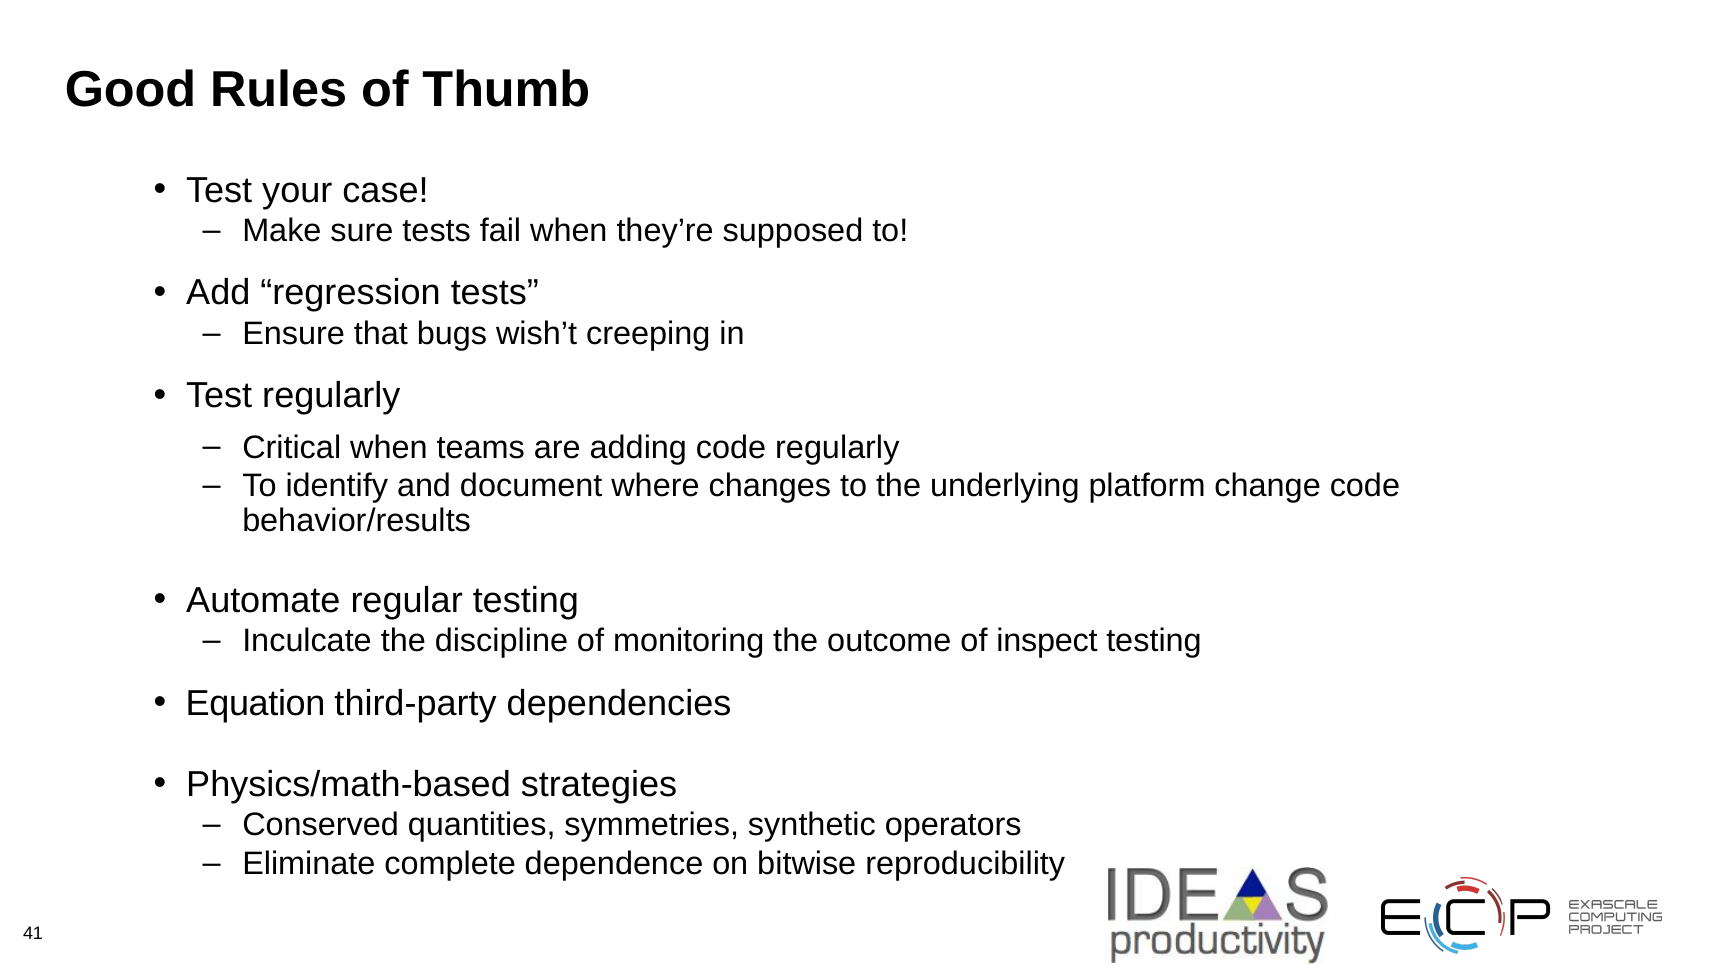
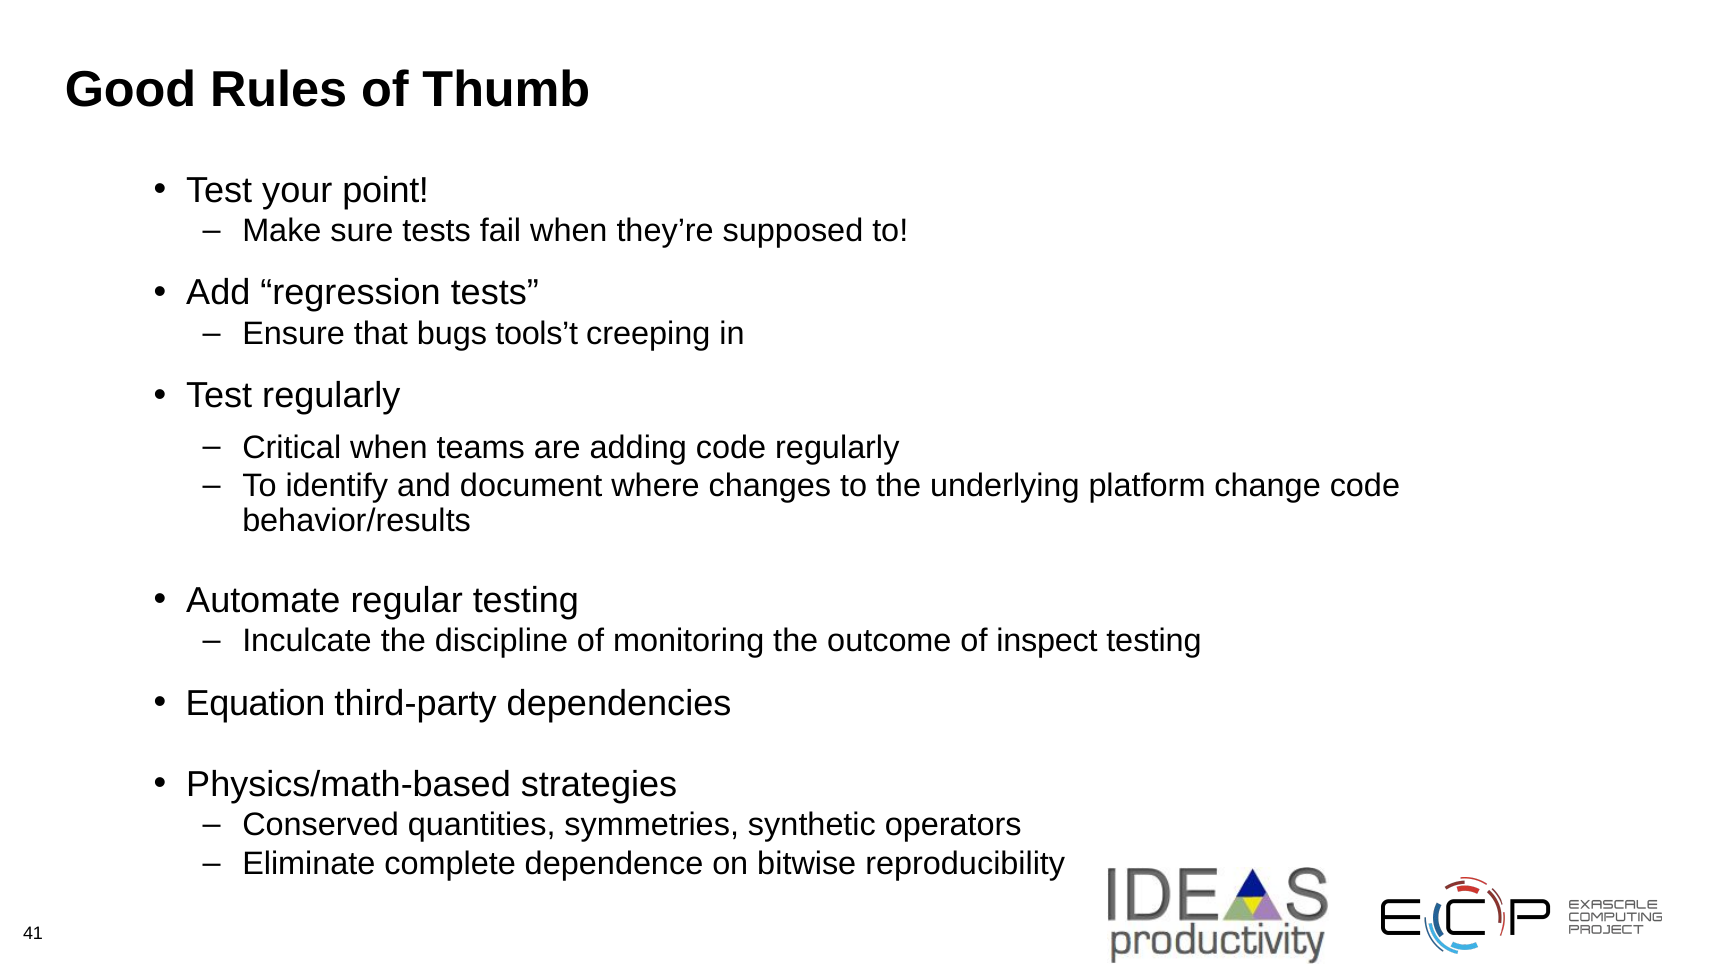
case: case -> point (386, 190)
wish’t: wish’t -> tools’t (537, 334)
